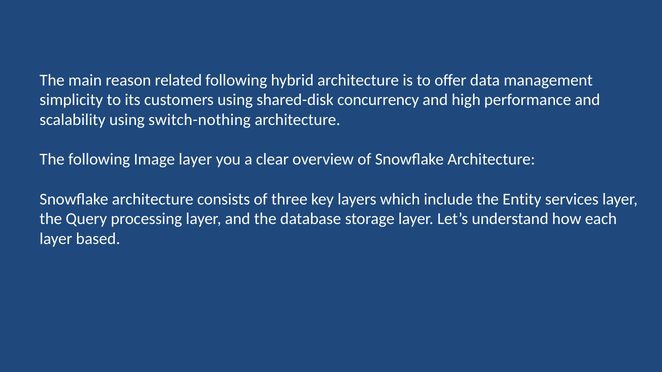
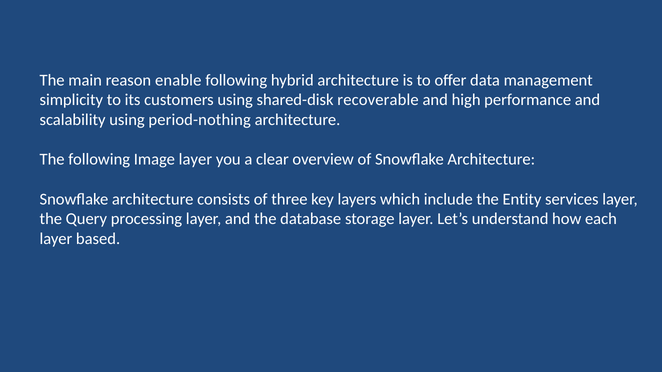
related: related -> enable (178, 80)
concurrency: concurrency -> recoverable (378, 100)
switch-nothing: switch-nothing -> period-nothing (200, 120)
